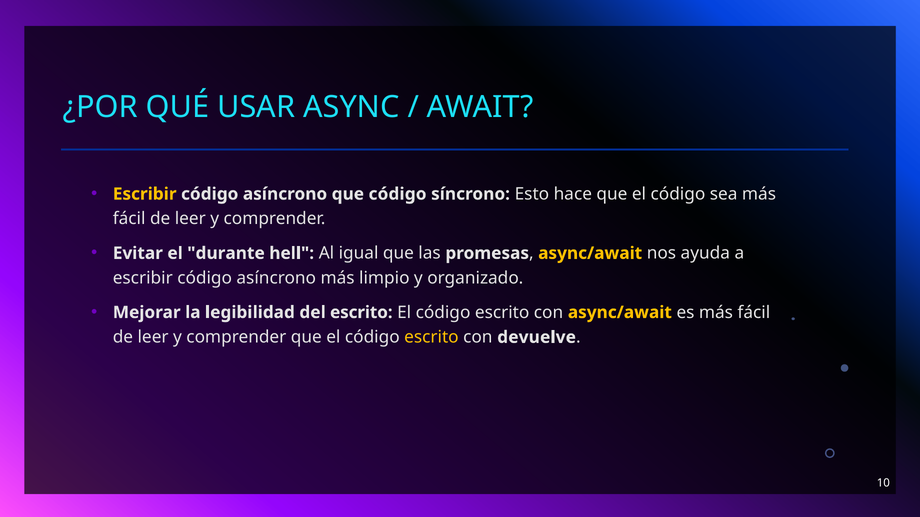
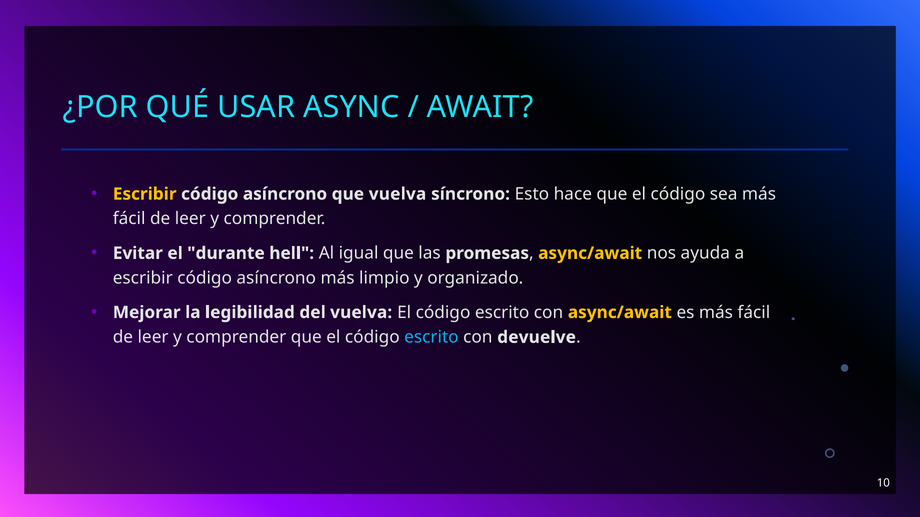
que código: código -> vuelva (398, 194)
del escrito: escrito -> vuelva (361, 313)
escrito colour: yellow -> light blue (431, 338)
